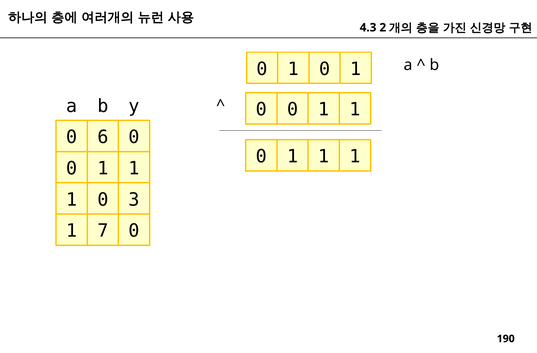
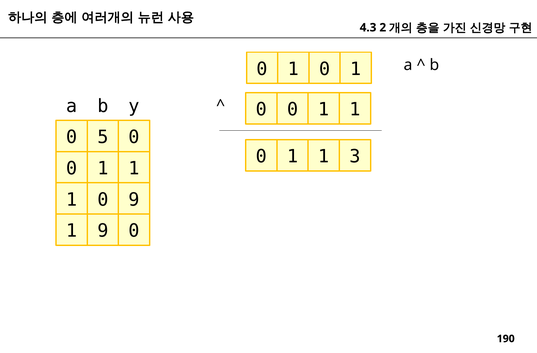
6: 6 -> 5 (103, 137)
1: 1 -> 3 (355, 156)
0 3: 3 -> 9 (134, 200)
1 7: 7 -> 9 (103, 231)
